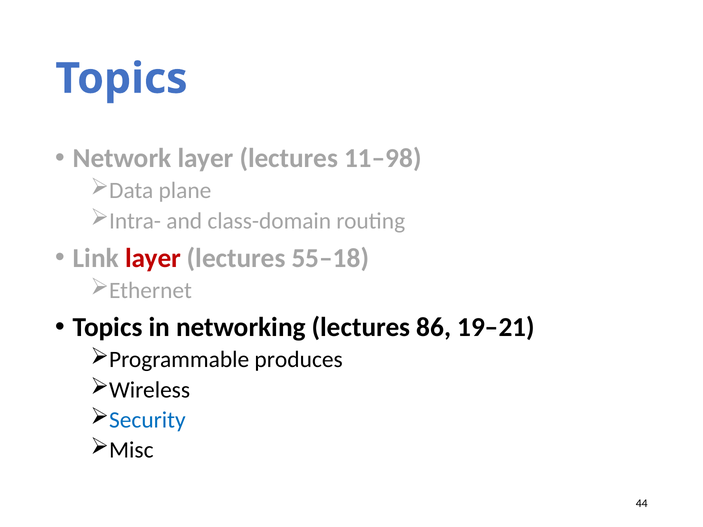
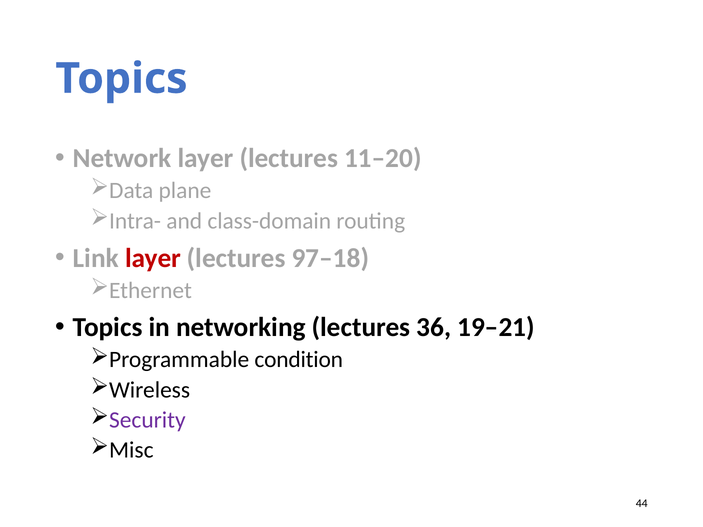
11–98: 11–98 -> 11–20 (383, 158)
55–18: 55–18 -> 97–18 (330, 258)
86: 86 -> 36 (434, 328)
produces: produces -> condition (299, 360)
Security colour: blue -> purple (147, 420)
